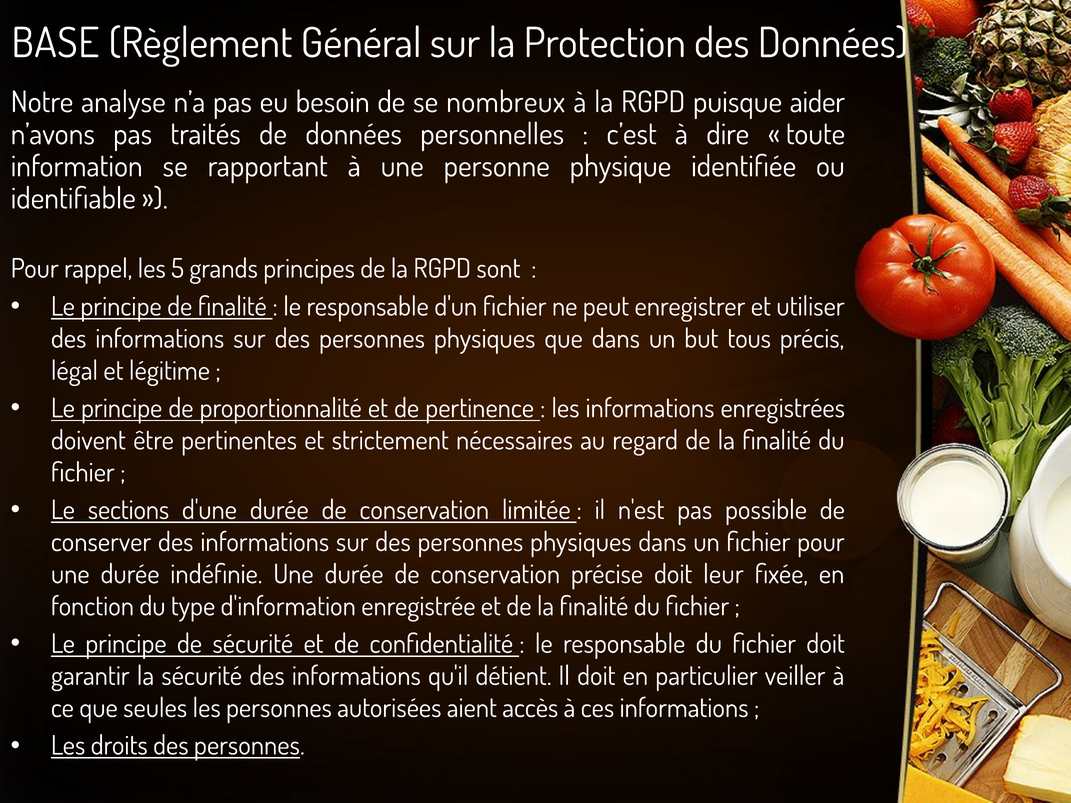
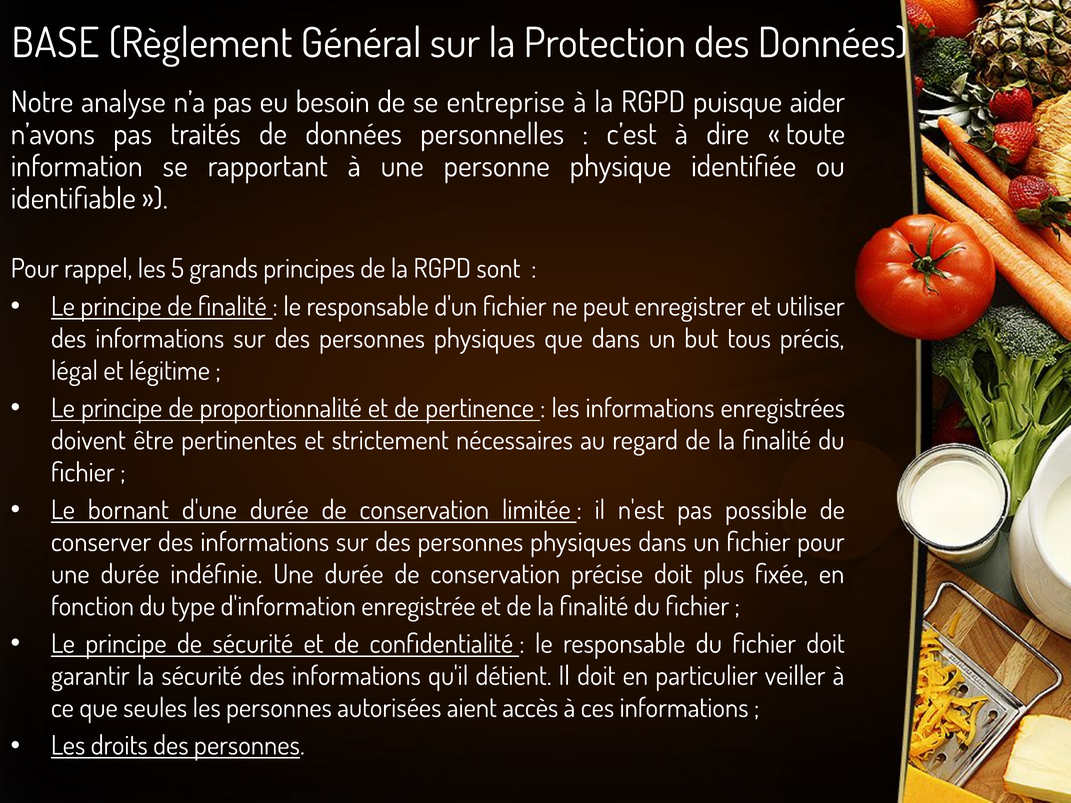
nombreux: nombreux -> entreprise (506, 102)
sections: sections -> bornant (128, 510)
leur: leur -> plus (724, 575)
